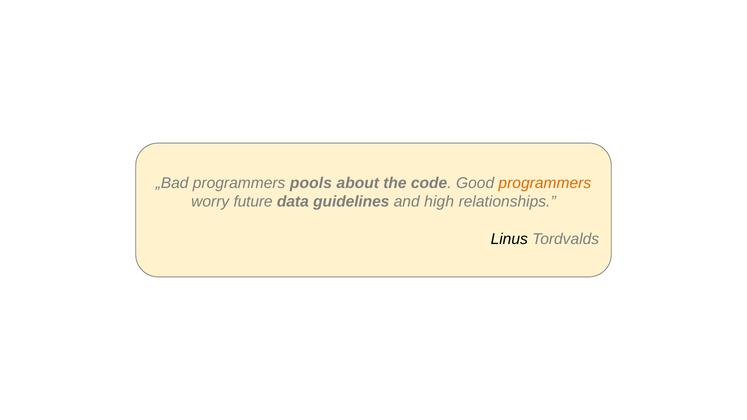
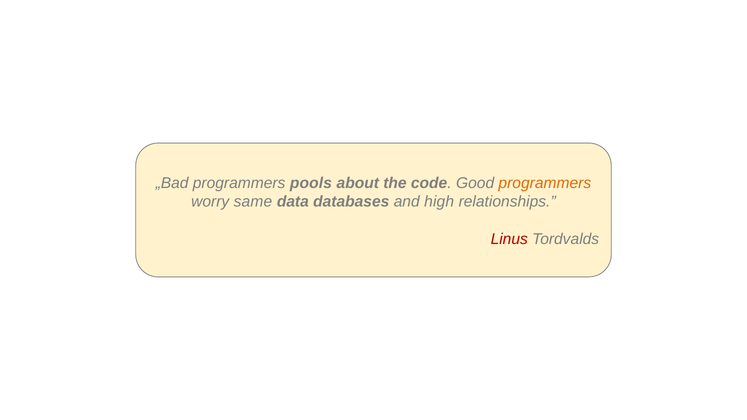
future: future -> same (253, 202)
guidelines: guidelines -> databases (351, 202)
Linus colour: black -> red (509, 239)
